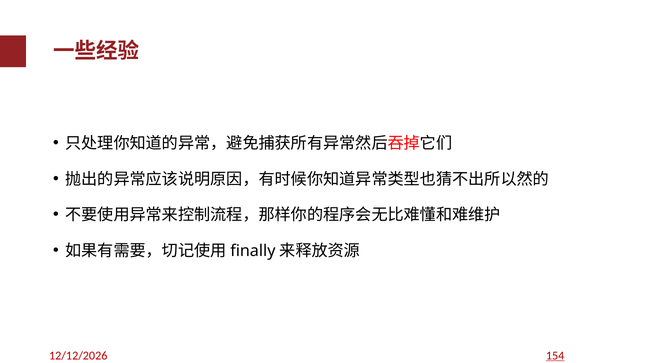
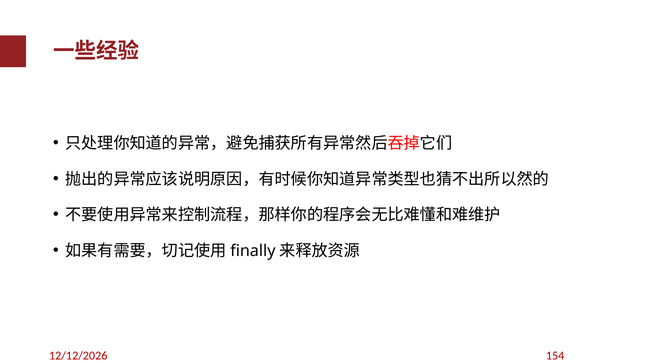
154 underline: present -> none (555, 355)
